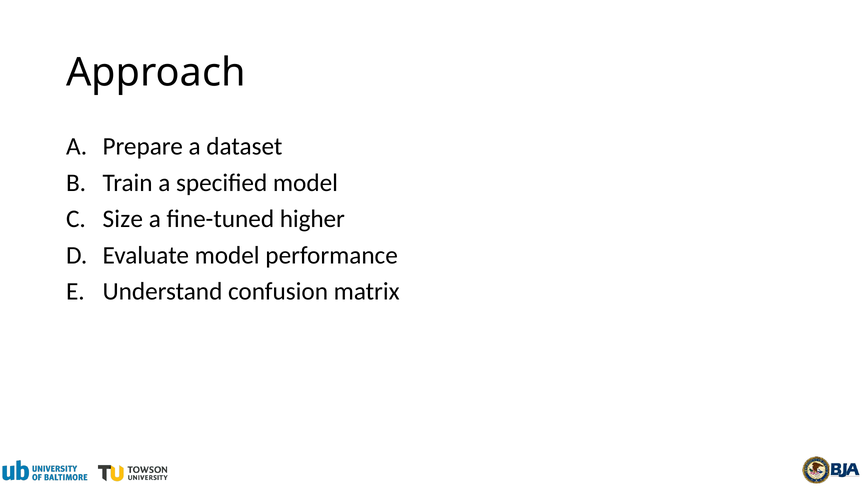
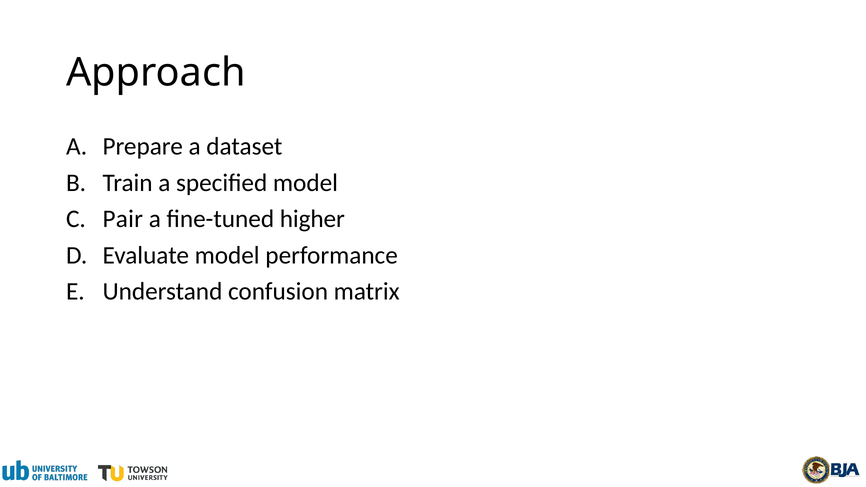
Size: Size -> Pair (123, 219)
